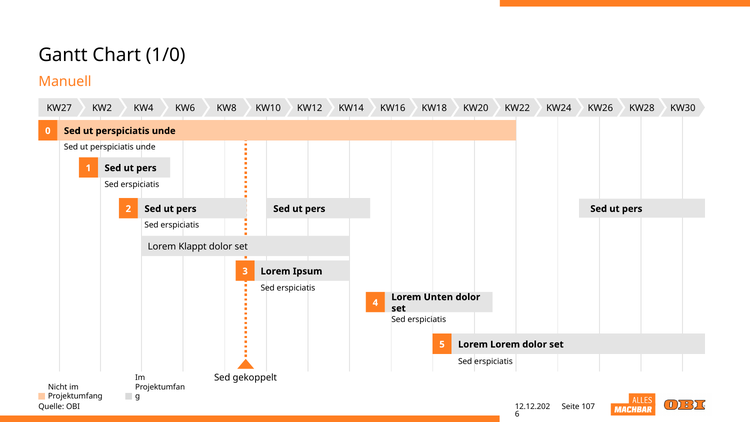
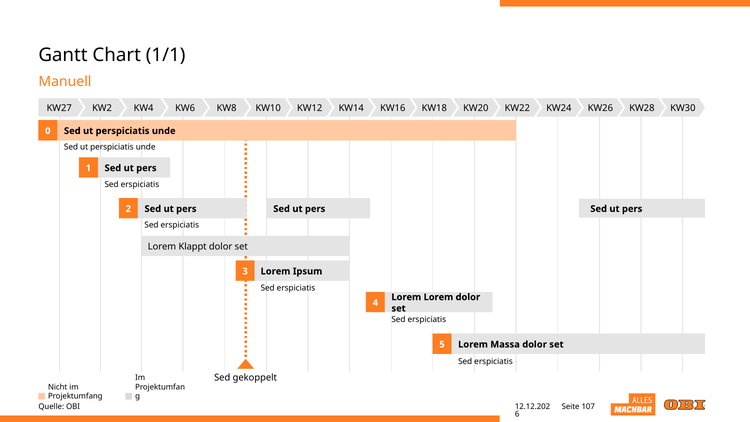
1/0: 1/0 -> 1/1 (166, 55)
Lorem Unten: Unten -> Lorem (438, 297)
Lorem Lorem: Lorem -> Massa (505, 344)
